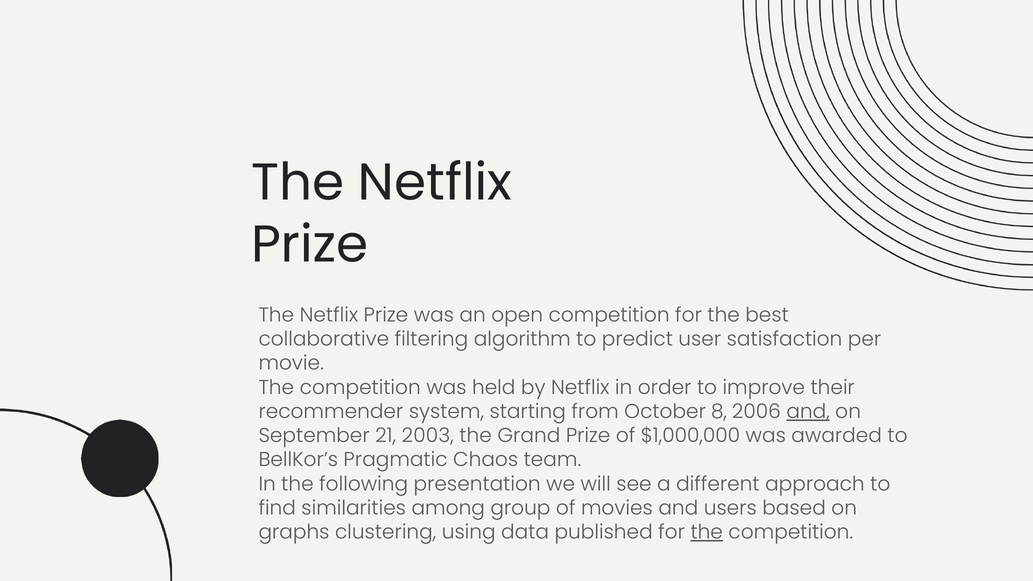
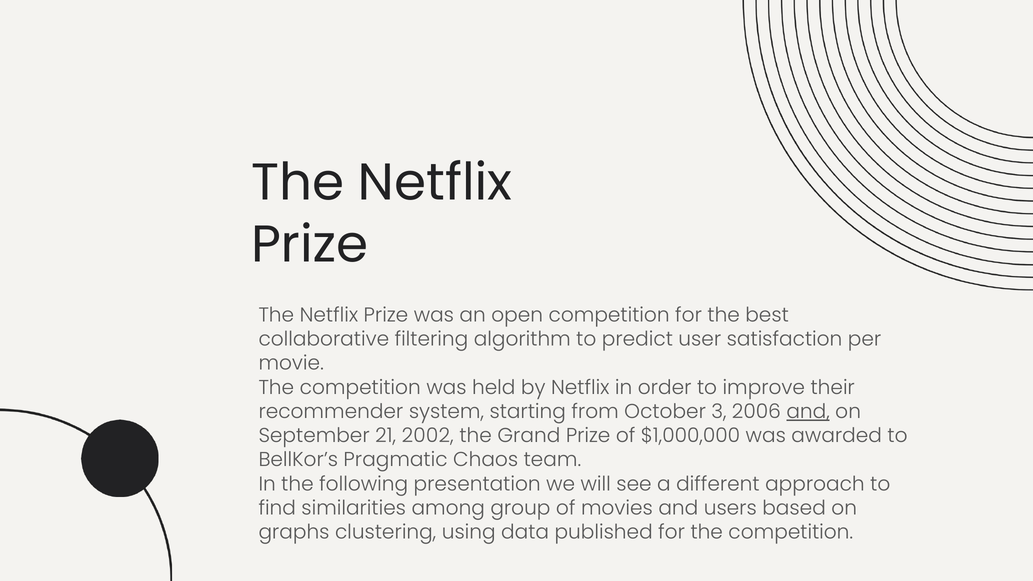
8: 8 -> 3 (719, 412)
2003: 2003 -> 2002 (428, 436)
the underline: present -> none (707, 532)
